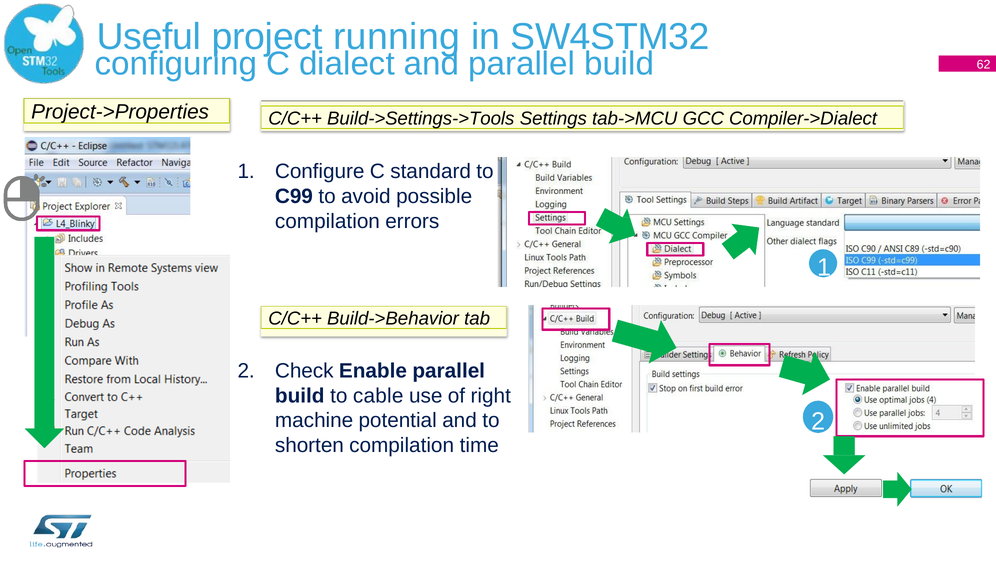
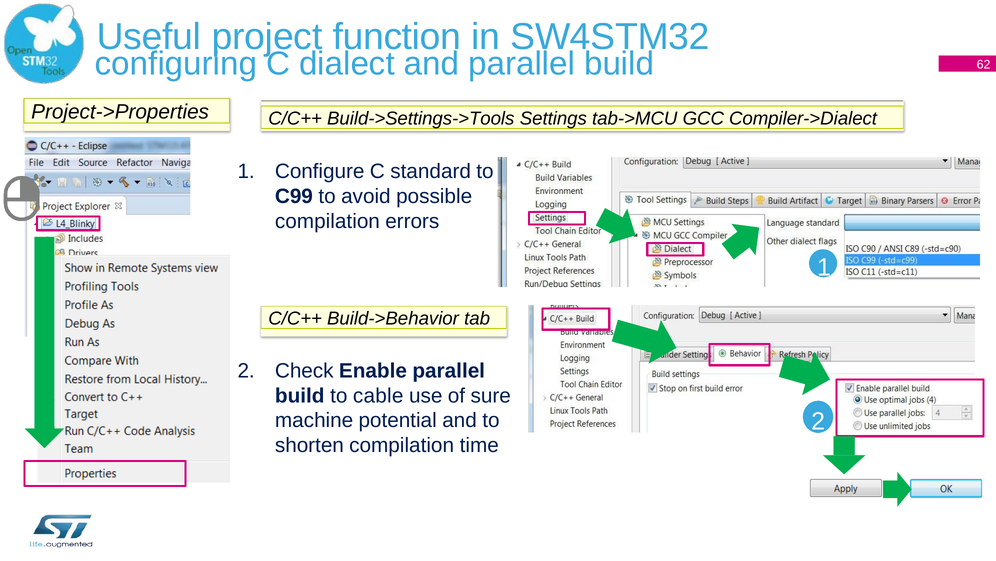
running: running -> function (397, 37)
right: right -> sure (491, 396)
